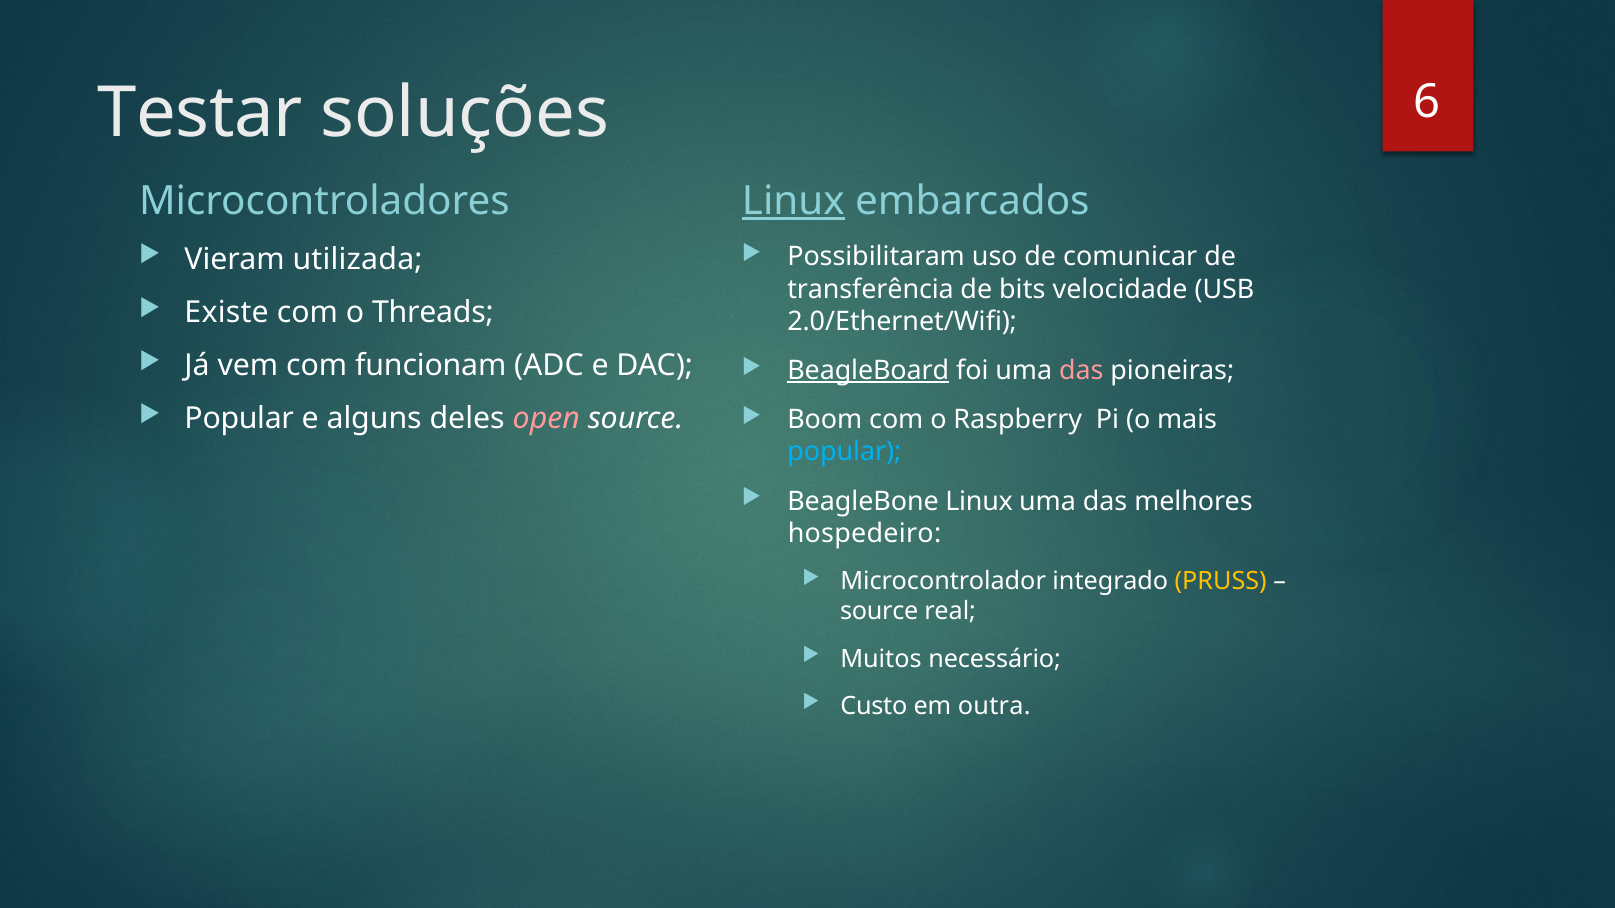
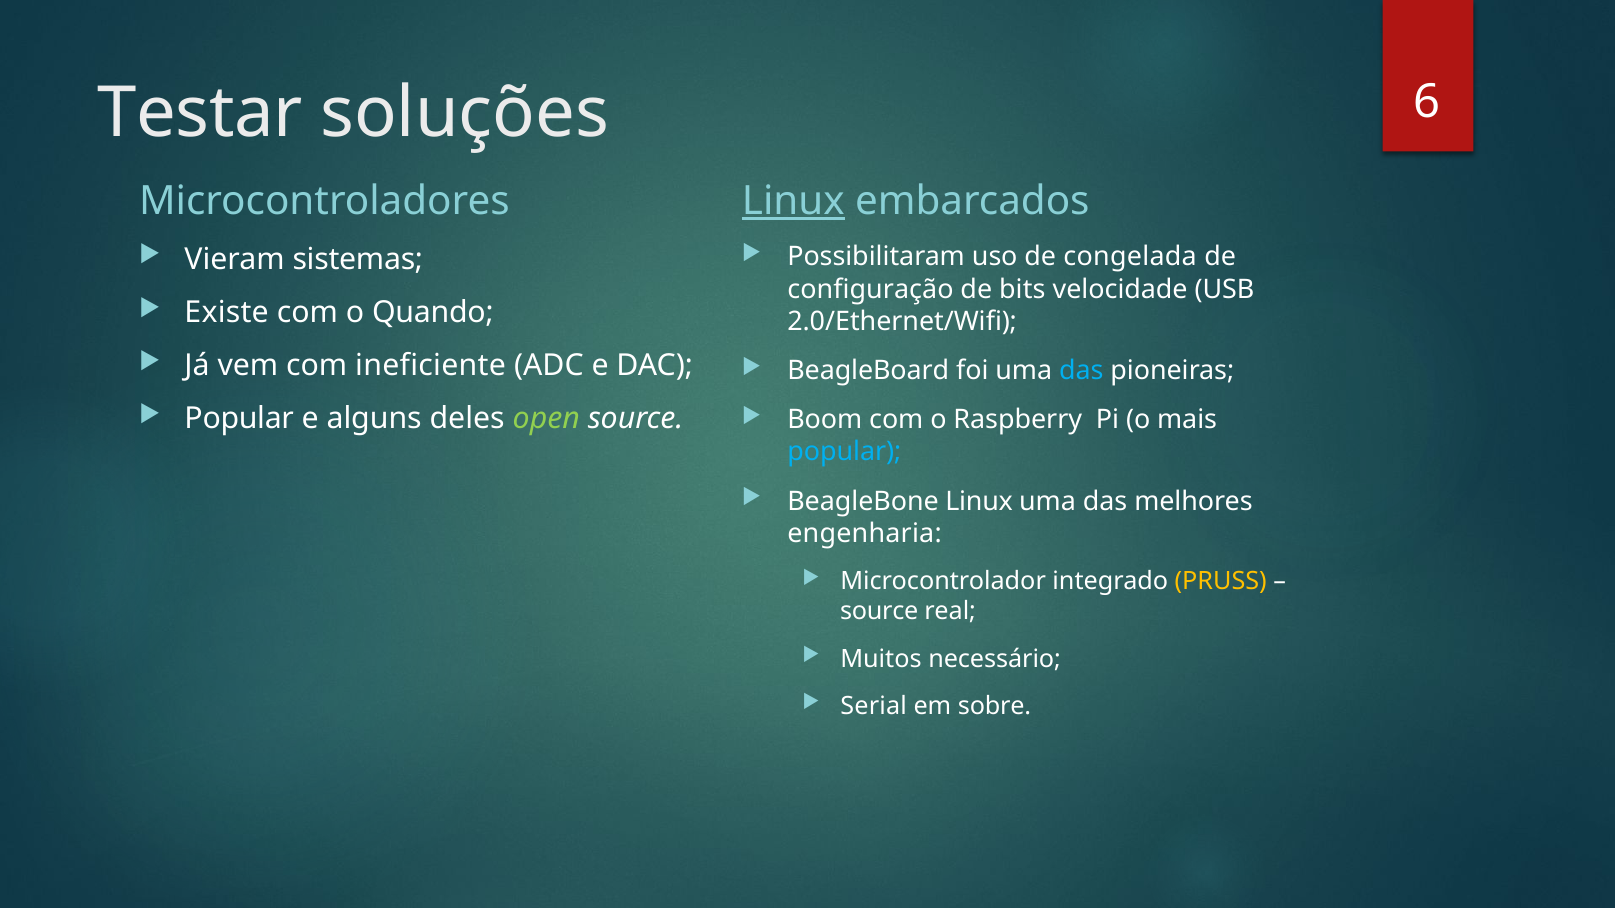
comunicar: comunicar -> congelada (1130, 257)
utilizada: utilizada -> sistemas (358, 259)
transferência: transferência -> configuração (870, 289)
Threads: Threads -> Quando (433, 313)
funcionam: funcionam -> ineficiente (431, 366)
BeagleBoard underline: present -> none (868, 371)
das colour: pink -> light blue (1081, 371)
open colour: pink -> light green (546, 419)
hospedeiro: hospedeiro -> engenharia (865, 534)
Custo: Custo -> Serial (874, 706)
outra: outra -> sobre (994, 706)
